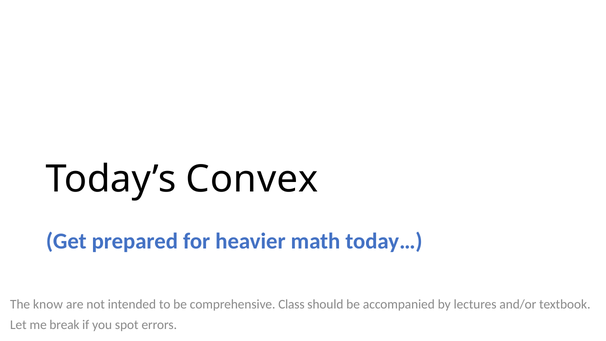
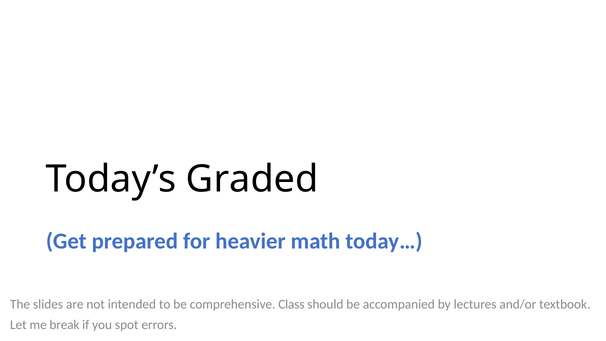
Convex: Convex -> Graded (252, 179)
know: know -> slides (48, 304)
